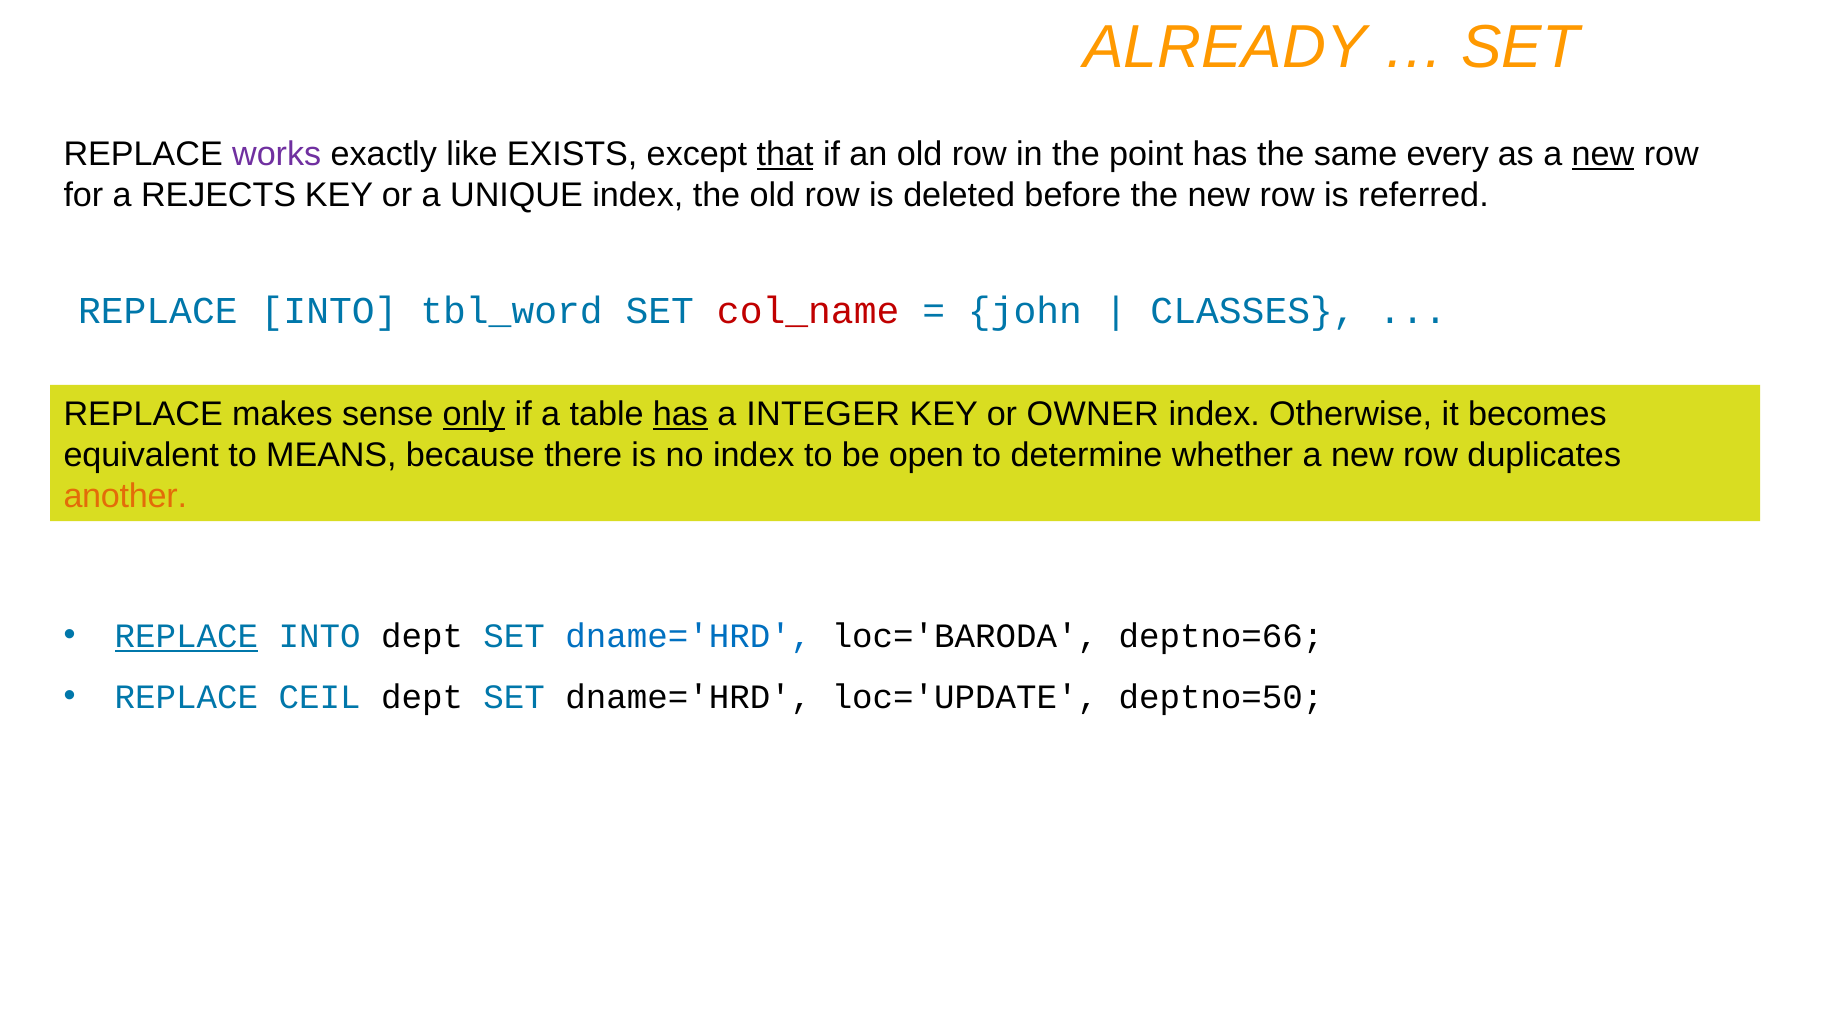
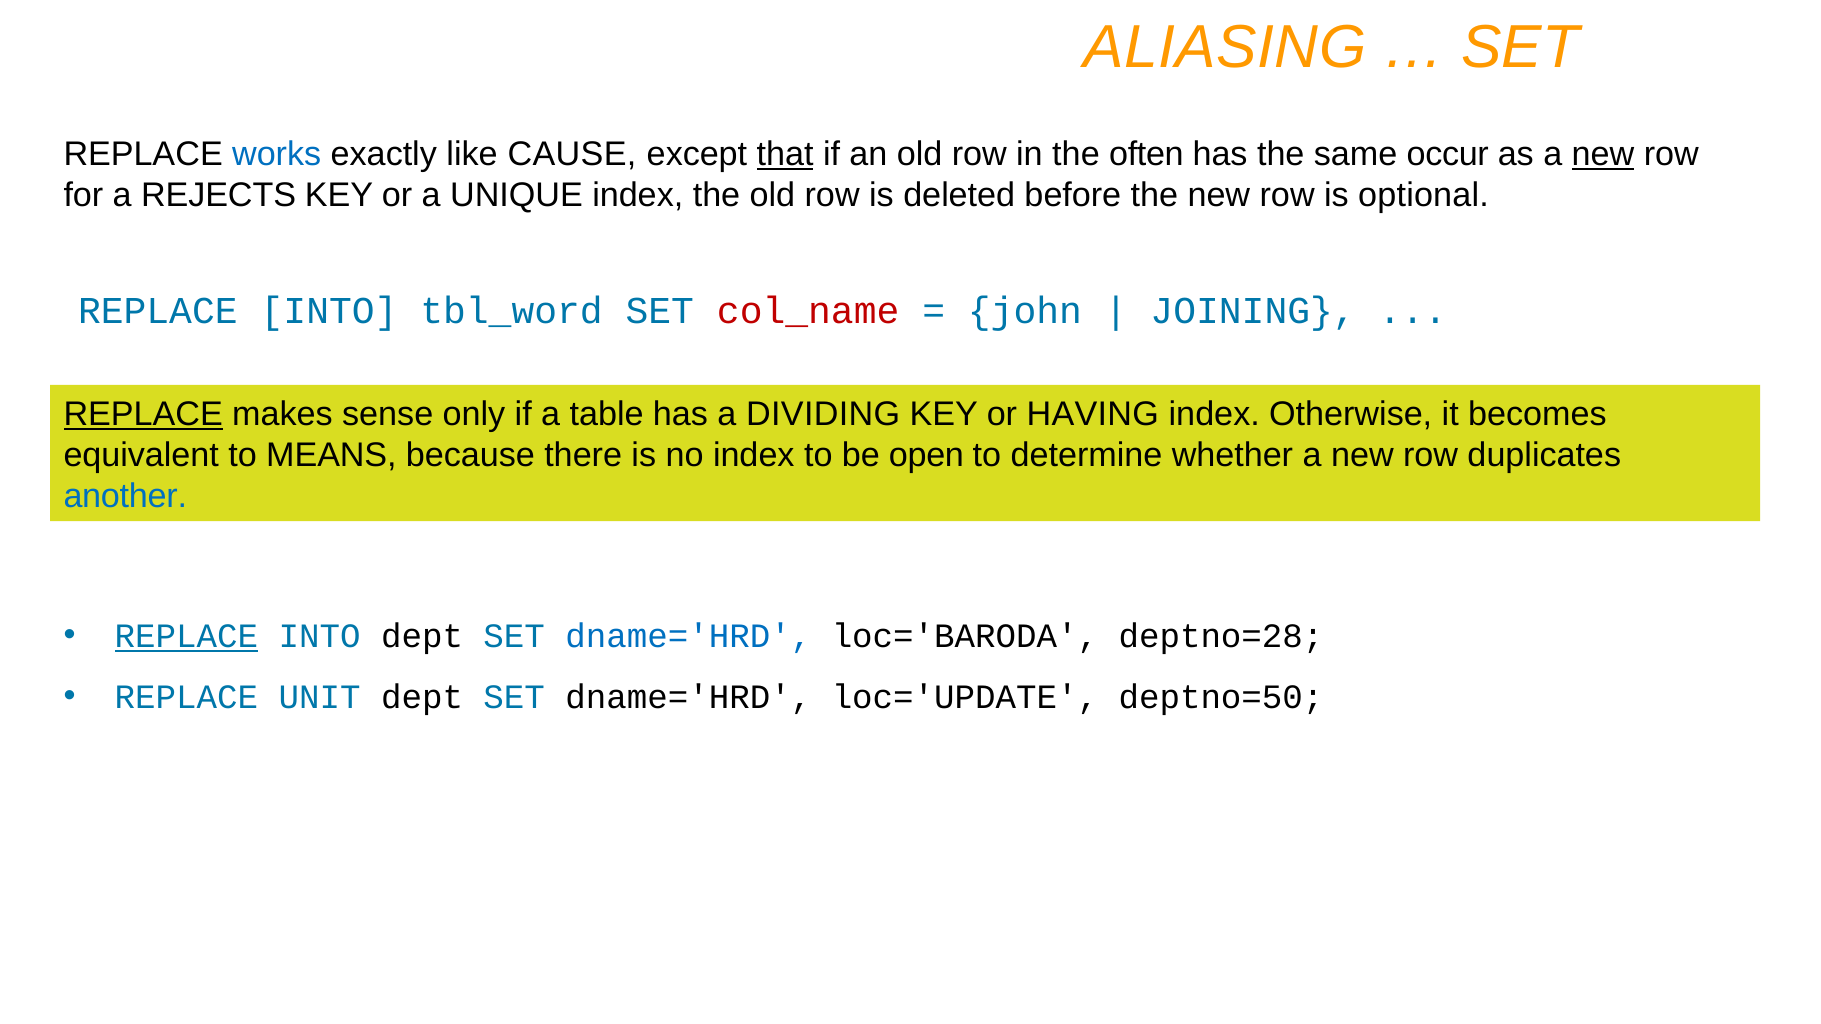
ALREADY: ALREADY -> ALIASING (1225, 47)
works colour: purple -> blue (277, 155)
EXISTS: EXISTS -> CAUSE (572, 155)
point: point -> often (1146, 155)
every: every -> occur (1448, 155)
referred: referred -> optional (1424, 196)
CLASSES: CLASSES -> JOINING (1253, 311)
REPLACE underline: none -> present (143, 415)
only underline: present -> none (474, 415)
has underline: present -> none (680, 415)
INTEGER: INTEGER -> DIVIDING (823, 415)
OWNER: OWNER -> HAVING (1093, 415)
another colour: orange -> blue (125, 496)
deptno=66: deptno=66 -> deptno=28 (1221, 636)
CEIL: CEIL -> UNIT (320, 698)
